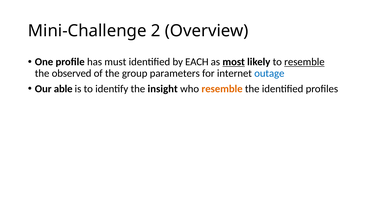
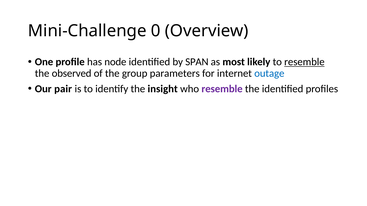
2: 2 -> 0 (156, 31)
must: must -> node (115, 62)
EACH: EACH -> SPAN (197, 62)
most underline: present -> none (234, 62)
able: able -> pair (63, 89)
resemble colour: orange -> purple (222, 89)
